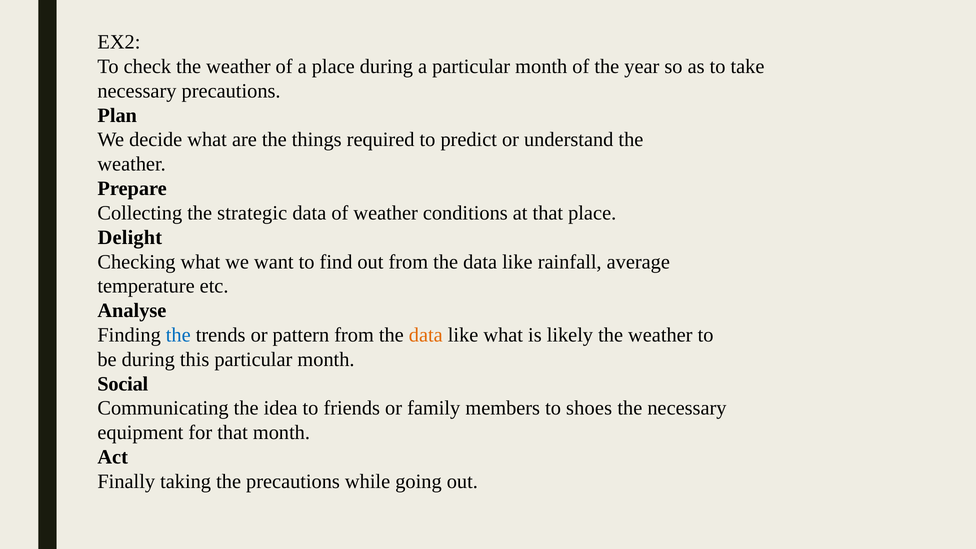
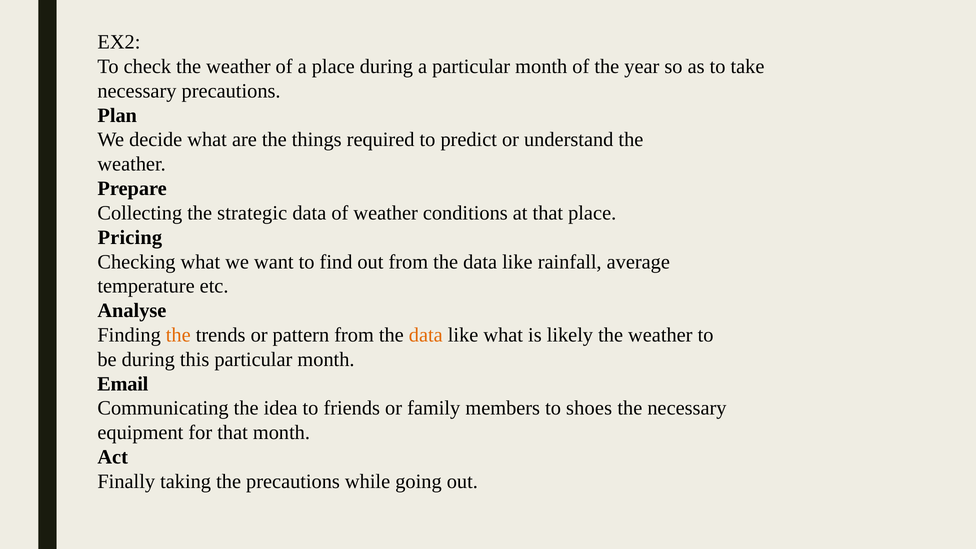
Delight: Delight -> Pricing (130, 237)
the colour: blue -> orange (178, 335)
Social: Social -> Email (123, 384)
